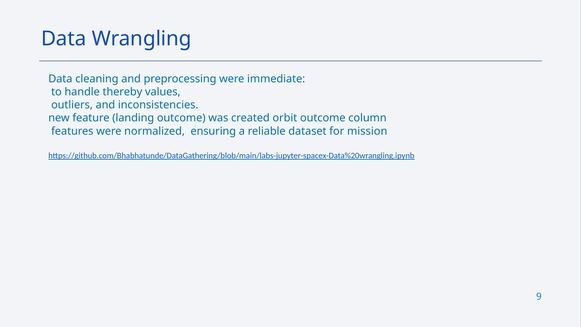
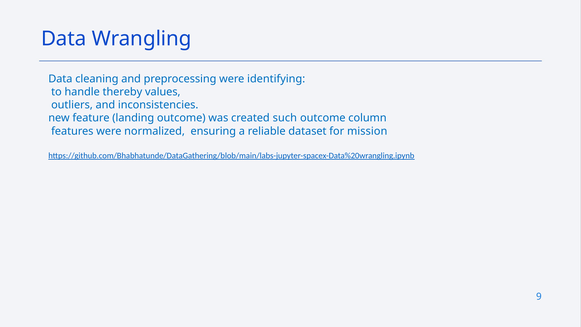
immediate: immediate -> identifying (276, 79)
orbit: orbit -> such (285, 118)
